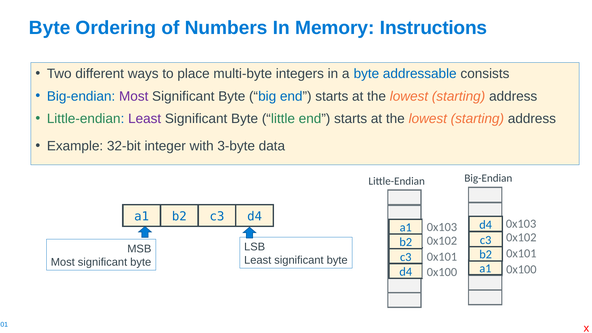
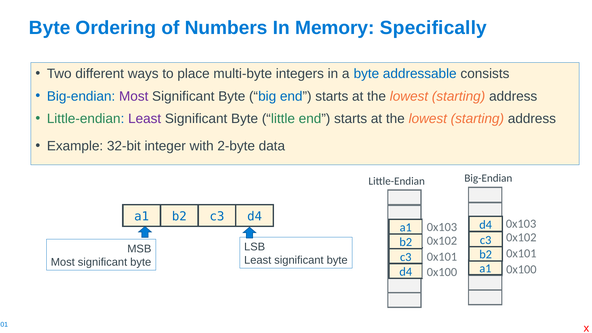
Instructions: Instructions -> Specifically (433, 28)
3-byte: 3-byte -> 2-byte (236, 146)
